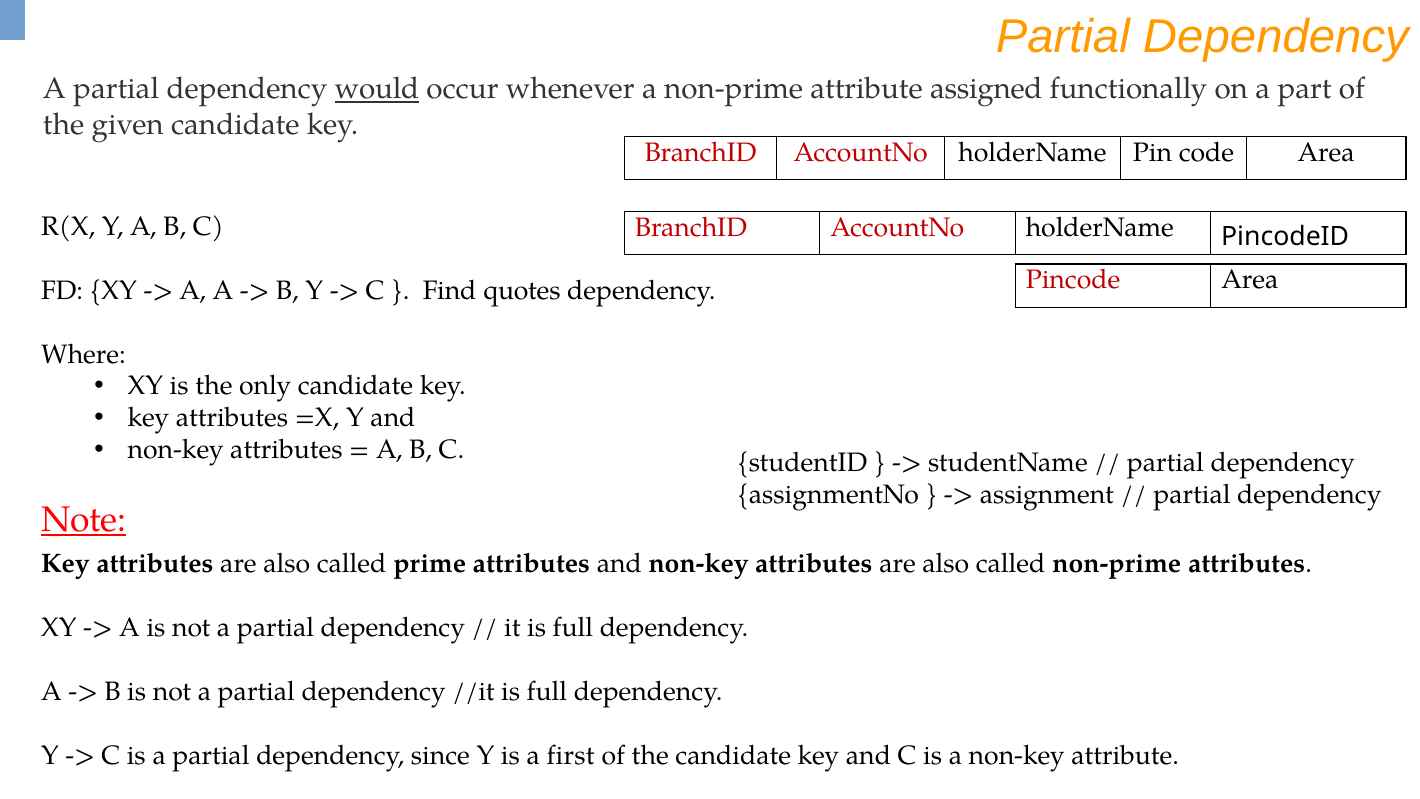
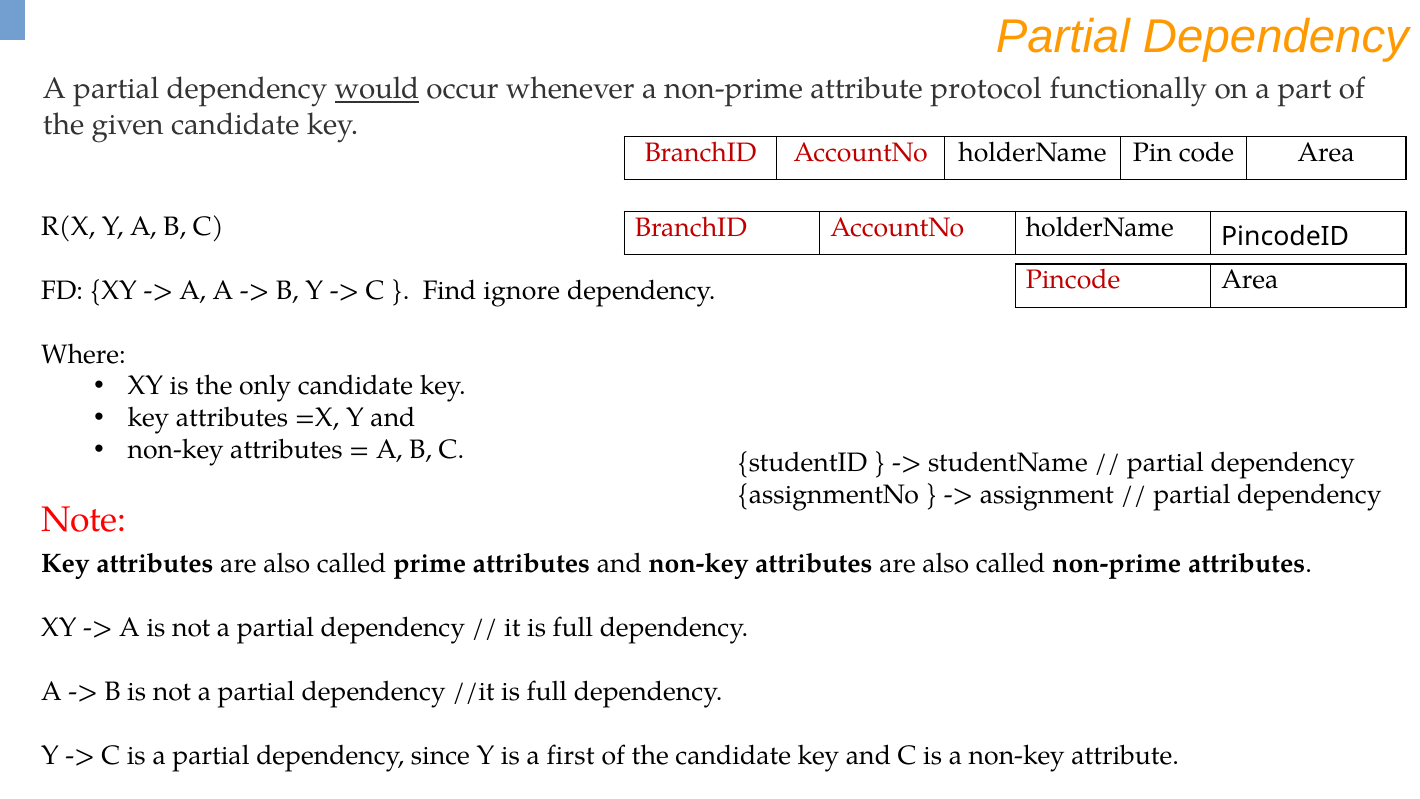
assigned: assigned -> protocol (986, 89)
quotes: quotes -> ignore (522, 290)
Note underline: present -> none (84, 520)
